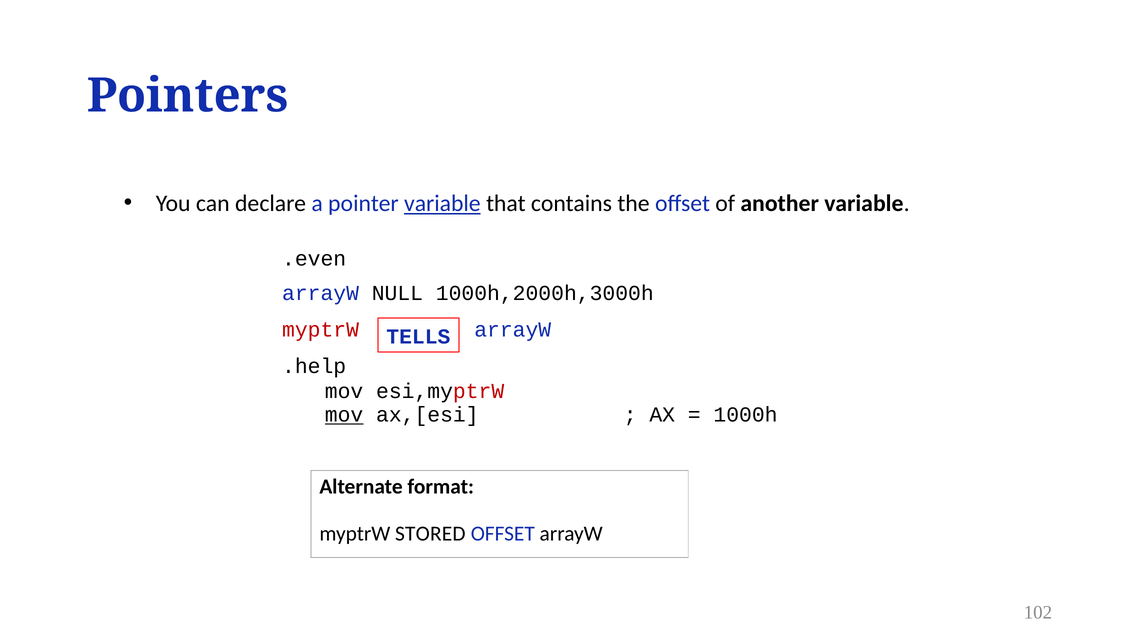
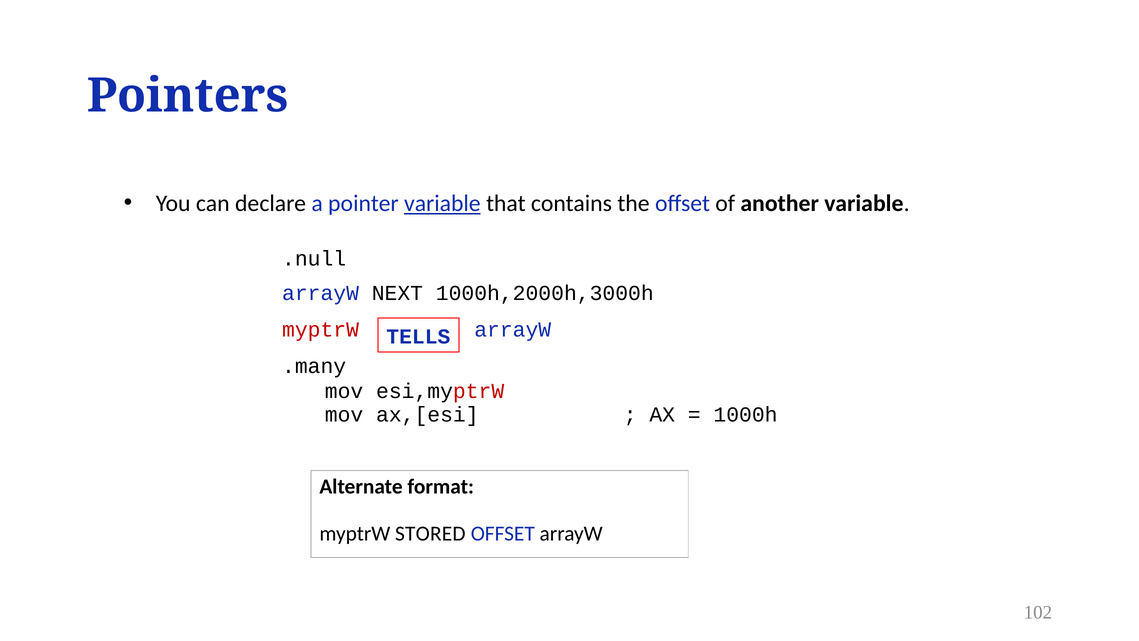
.even: .even -> .null (314, 259)
NULL: NULL -> NEXT (397, 293)
.help: .help -> .many (314, 366)
mov underline: present -> none (344, 415)
